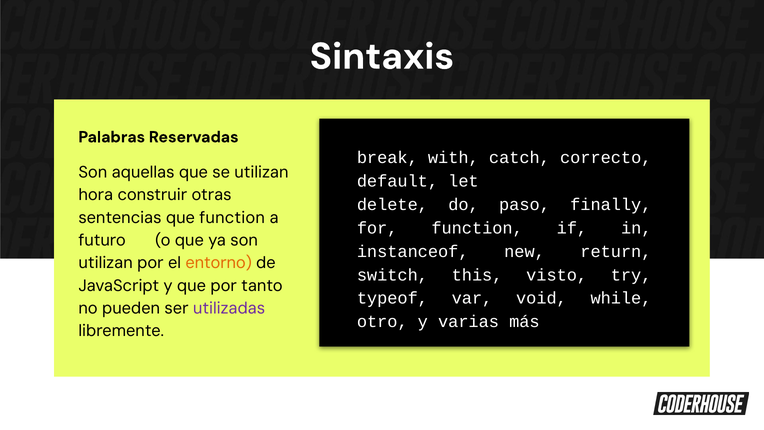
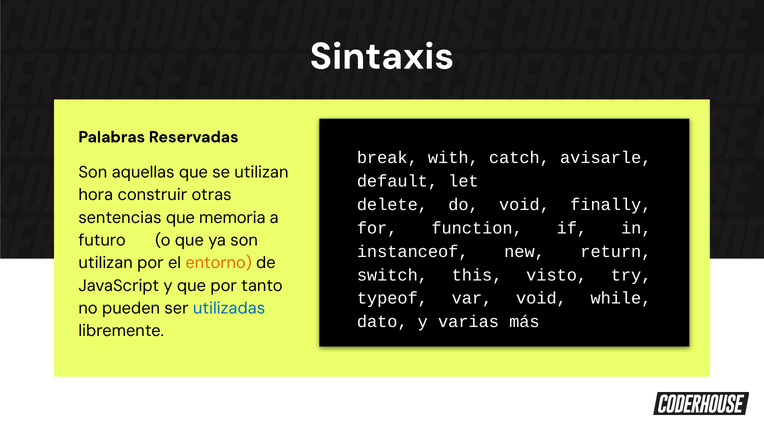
correcto: correcto -> avisarle (606, 158)
do paso: paso -> void (524, 205)
que function: function -> memoria (232, 217)
utilizadas colour: purple -> blue (229, 308)
otro: otro -> dato (382, 322)
